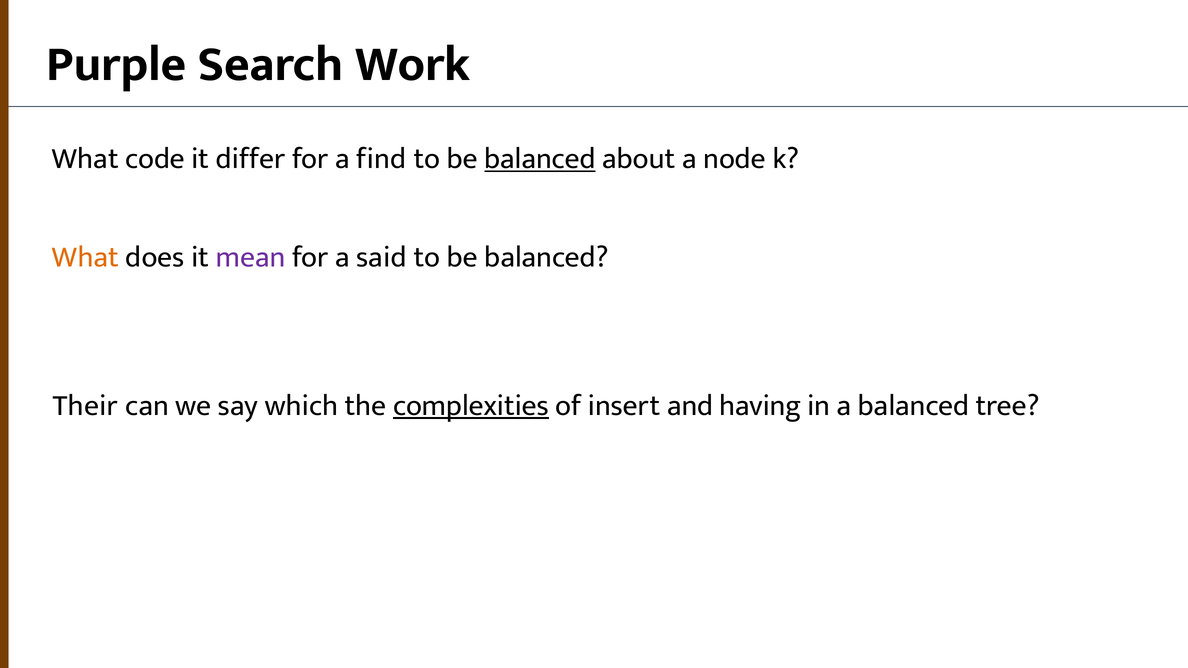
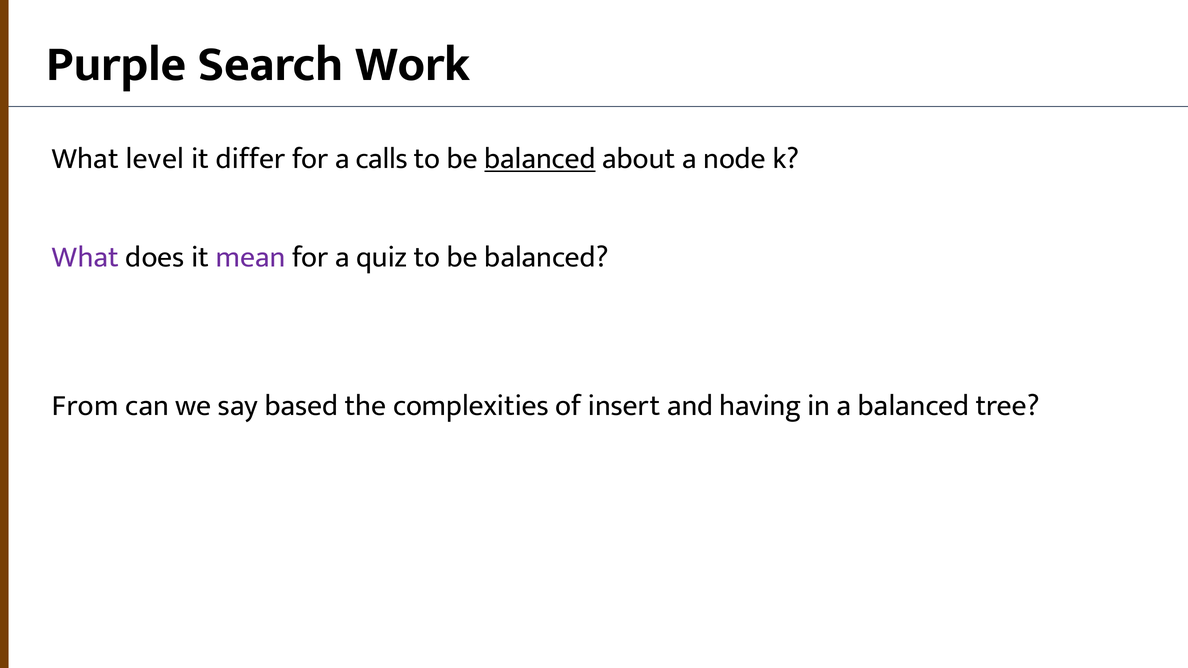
code: code -> level (155, 158)
find: find -> calls (382, 158)
What colour: orange -> purple (85, 257)
said: said -> quiz (382, 257)
Their: Their -> From (85, 405)
which: which -> based (301, 405)
complexities underline: present -> none (471, 405)
